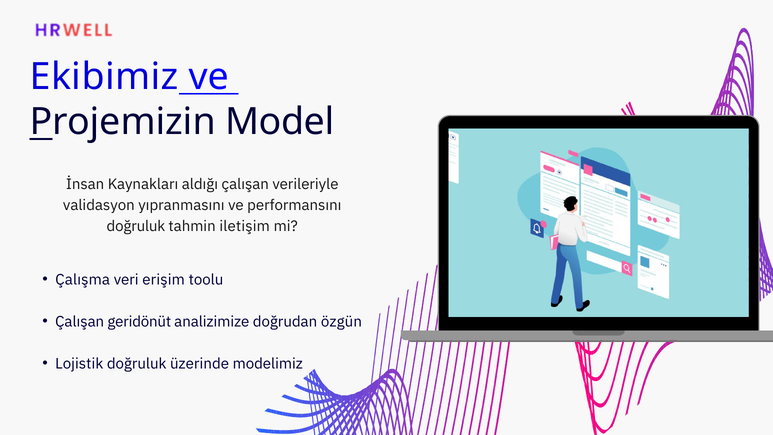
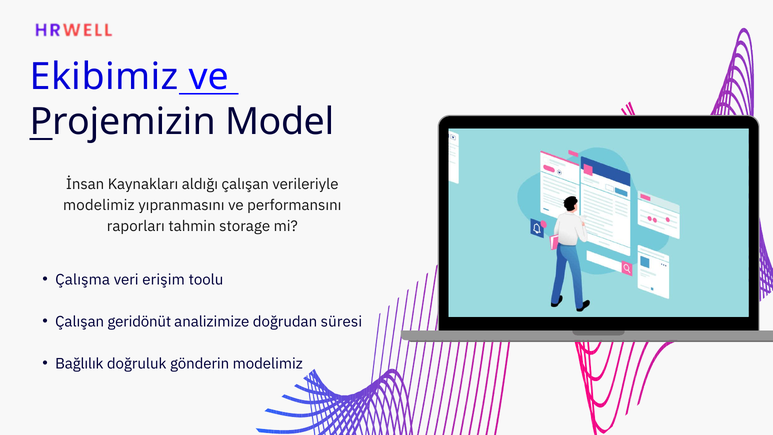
validasyon: validasyon -> modelimiz (99, 205)
doğruluk: doğruluk -> raporları (136, 226)
iletişim: iletişim -> storage (245, 226)
özgün: özgün -> süresi (341, 322)
Lojistik: Lojistik -> Bağlılık (79, 364)
üzerinde: üzerinde -> gönderin (200, 364)
